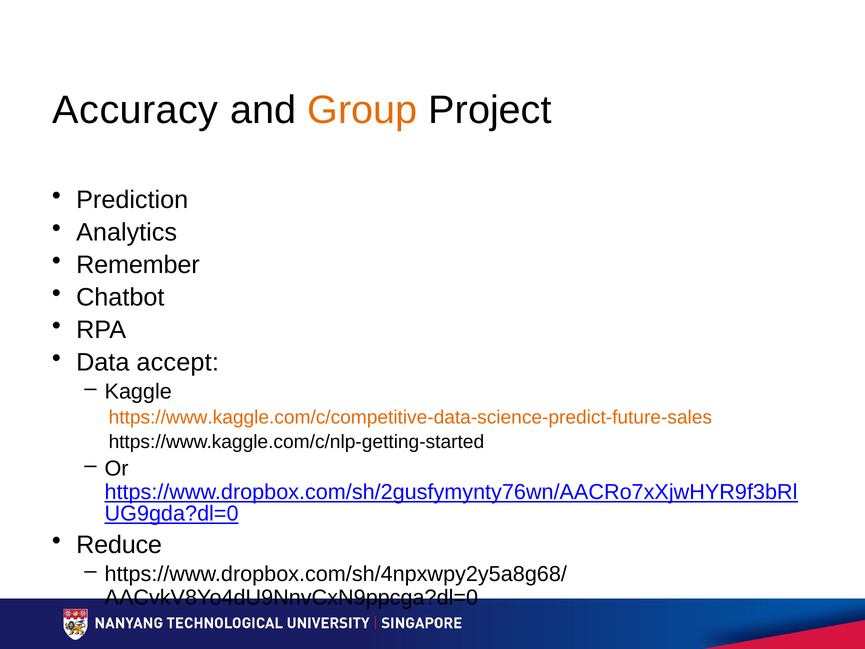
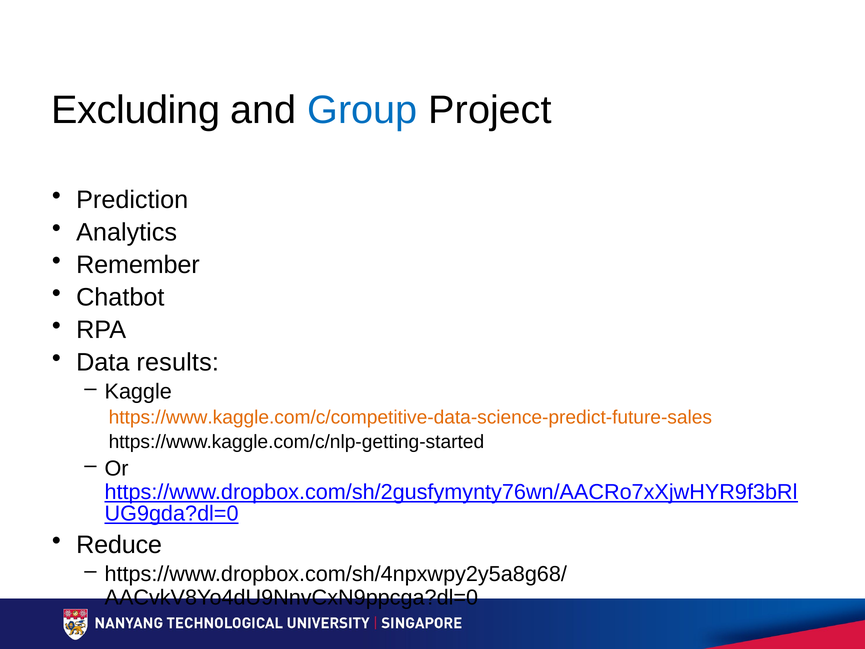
Accuracy: Accuracy -> Excluding (136, 110)
Group colour: orange -> blue (362, 110)
accept: accept -> results (178, 362)
